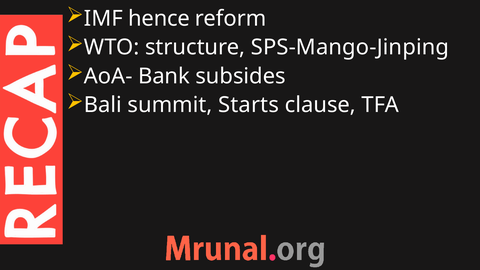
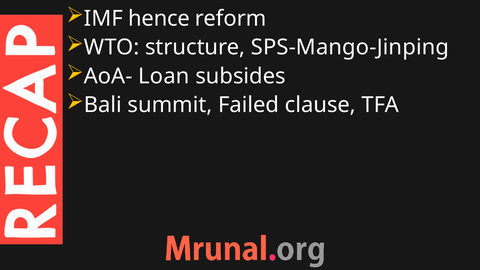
Bank: Bank -> Loan (164, 76)
Starts: Starts -> Failed (249, 105)
